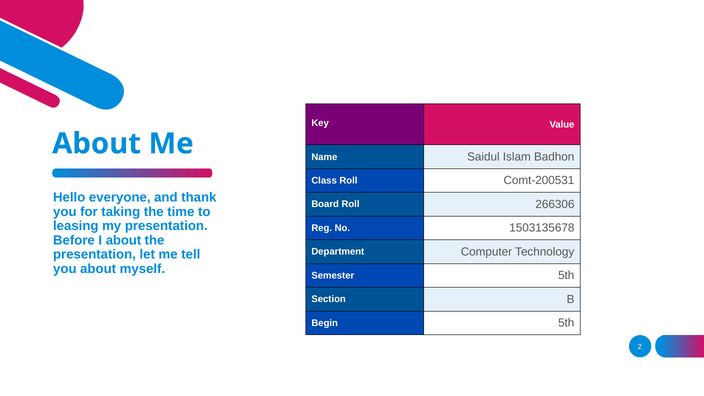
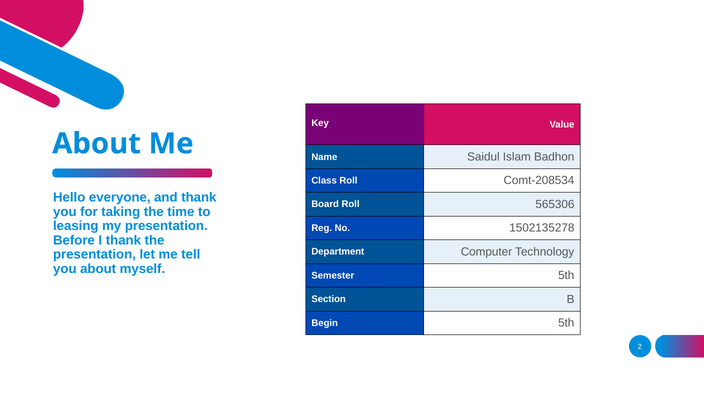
Comt-200531: Comt-200531 -> Comt-208534 (539, 181)
266306: 266306 -> 565306 (555, 204)
1503135678: 1503135678 -> 1502135278 (542, 228)
I about: about -> thank (123, 240)
